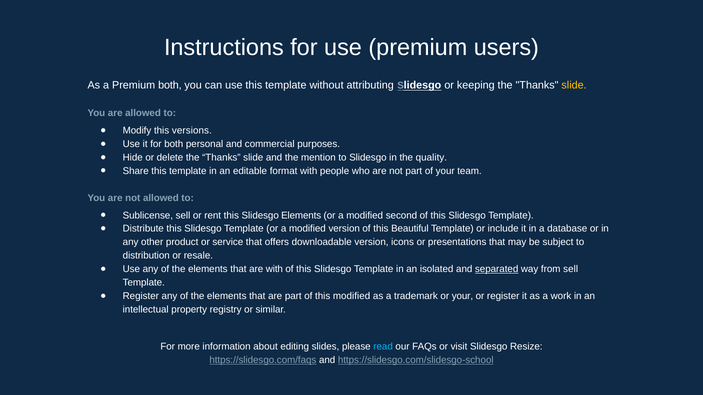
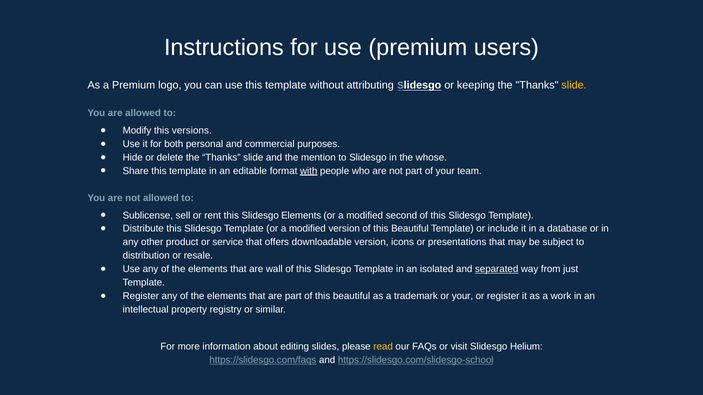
Premium both: both -> logo (170, 86)
quality: quality -> whose (431, 158)
with underline: none -> present (309, 171)
are with: with -> wall (274, 269)
from sell: sell -> just (571, 269)
part of this modified: modified -> beautiful (352, 296)
read colour: light blue -> yellow (383, 347)
Resize: Resize -> Helium (526, 347)
